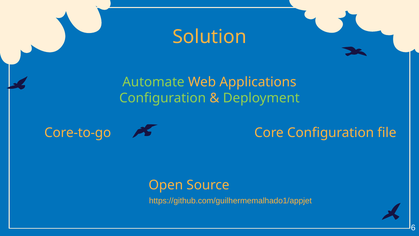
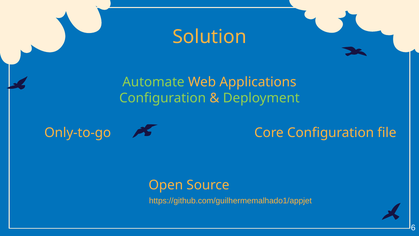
Core-to-go: Core-to-go -> Only-to-go (78, 132)
